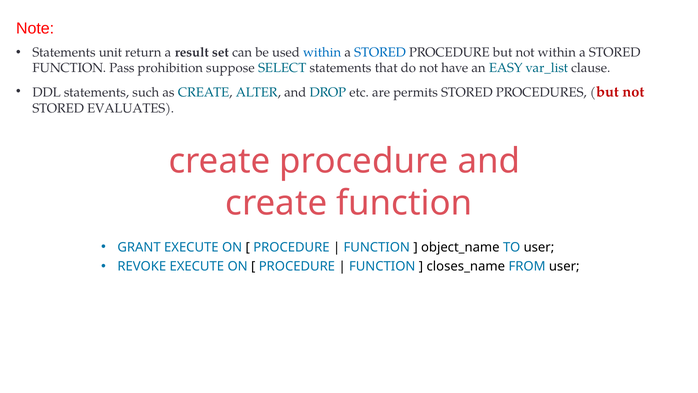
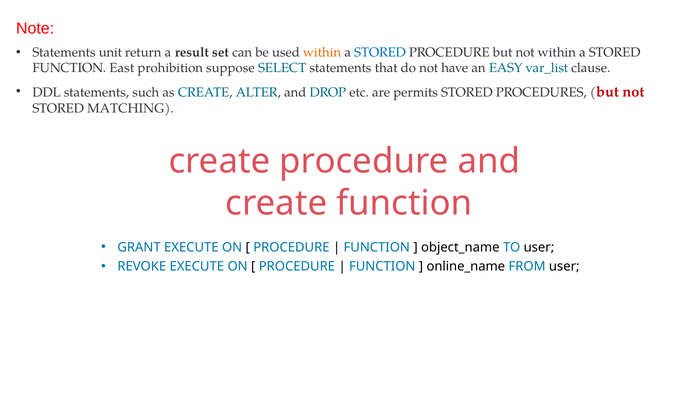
within colour: blue -> orange (322, 52)
Pass: Pass -> East (122, 68)
EVALUATES: EVALUATES -> MATCHING (131, 108)
closes_name: closes_name -> online_name (466, 266)
